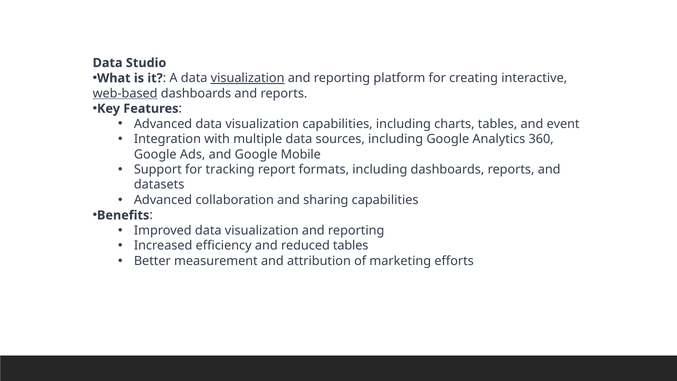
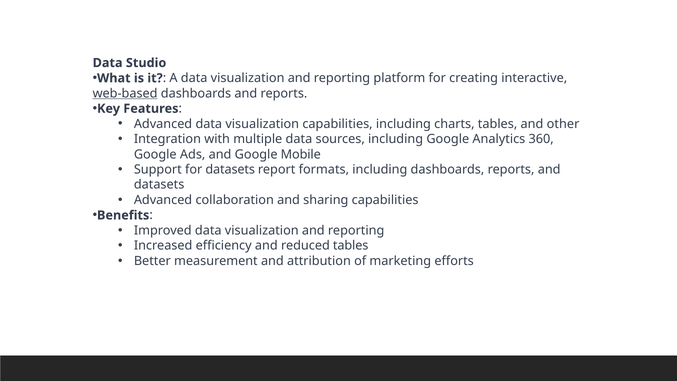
visualization underline: present -> none (248, 78)
event: event -> other (563, 124)
for tracking: tracking -> datasets (230, 169)
